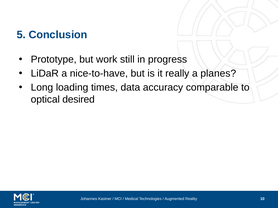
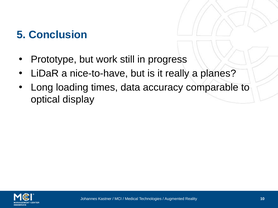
desired: desired -> display (78, 100)
